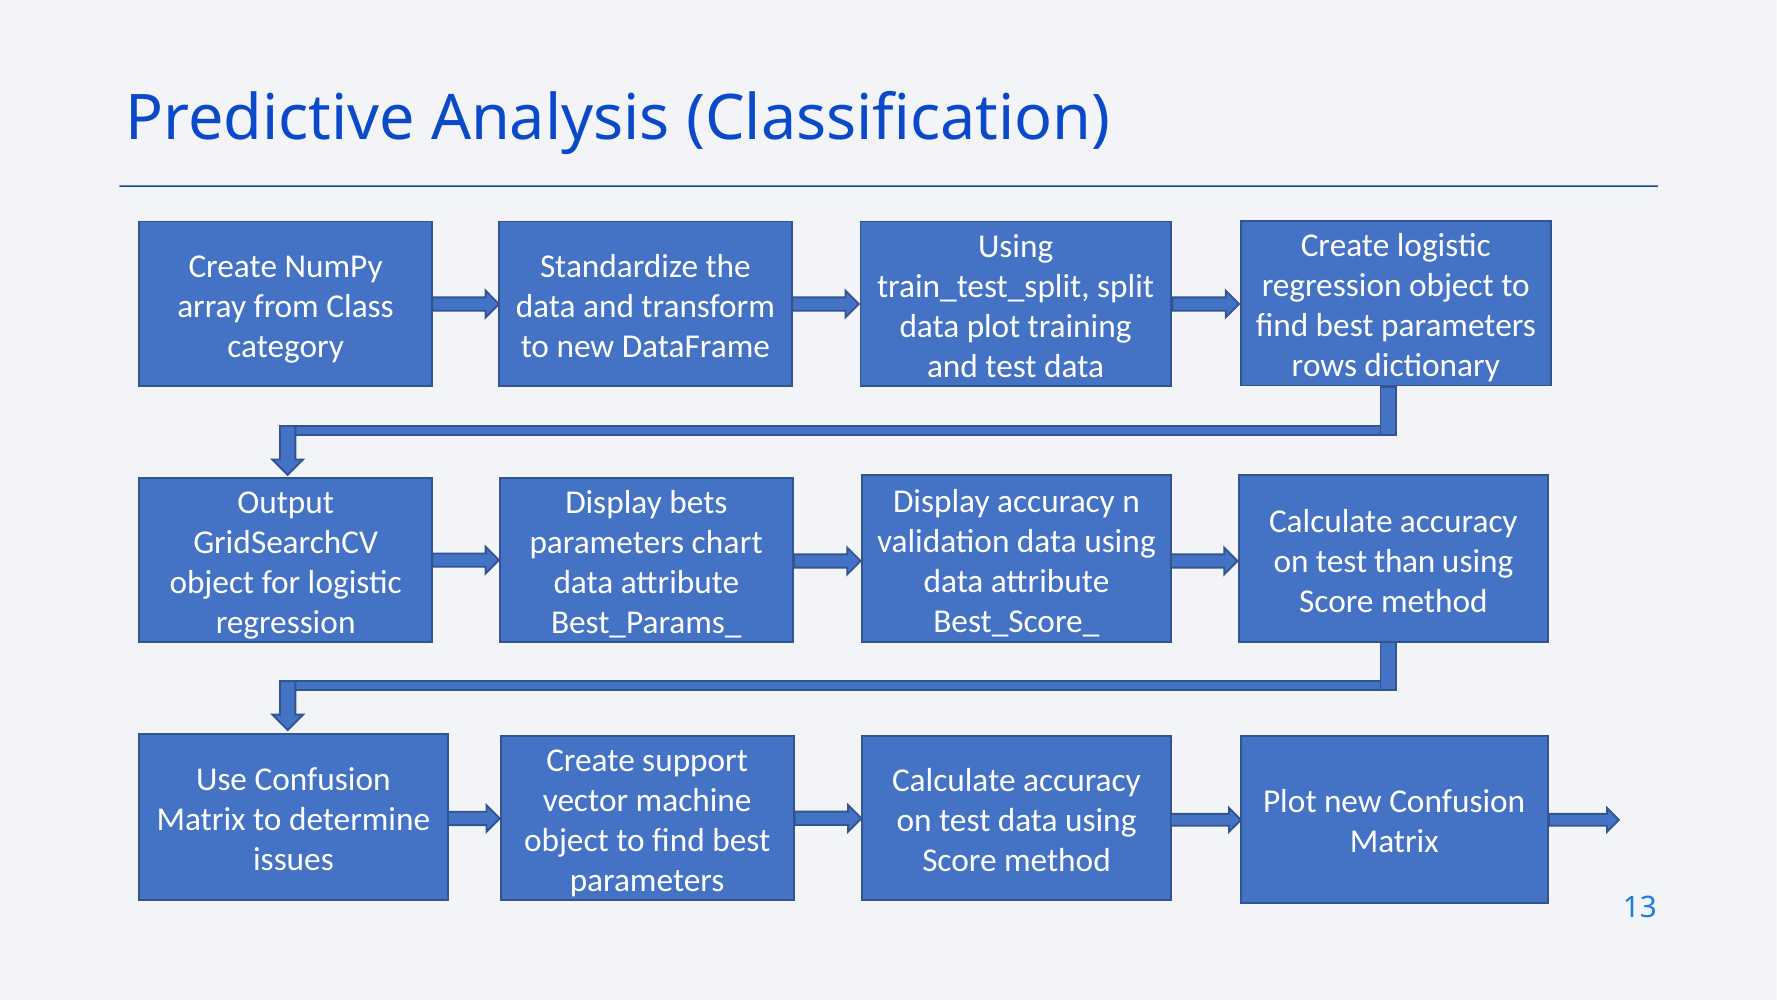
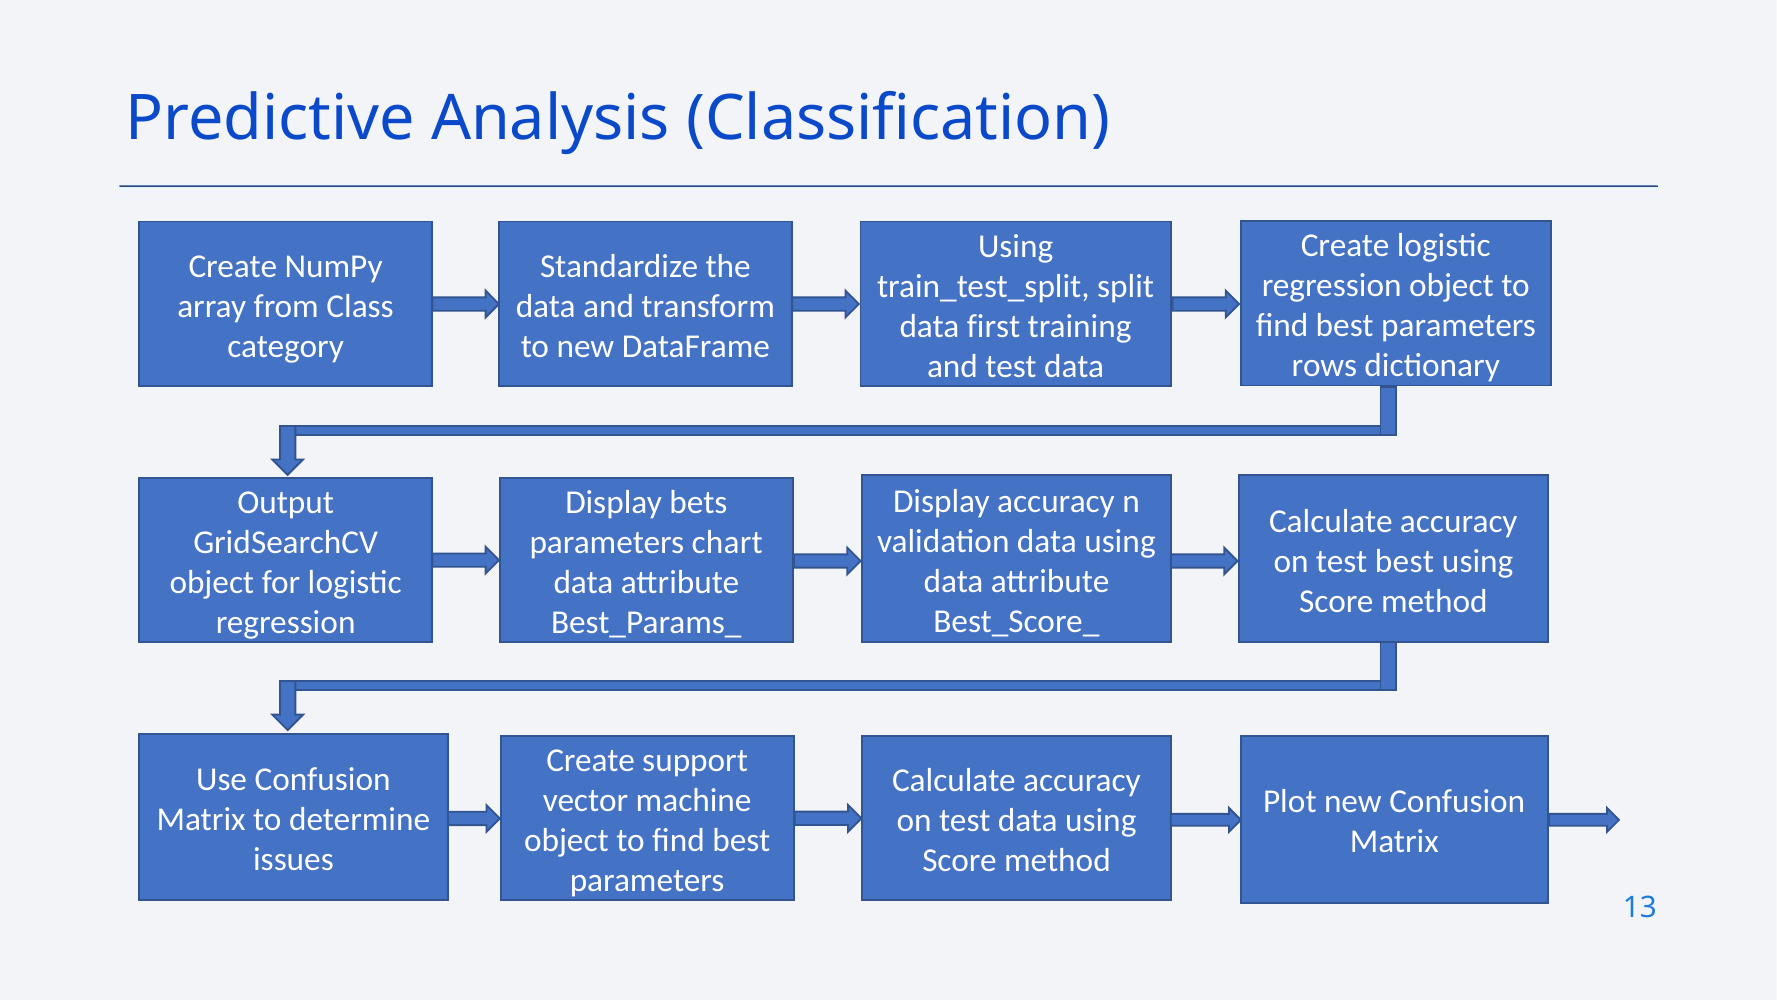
data plot: plot -> first (994, 326)
test than: than -> best (1404, 561)
